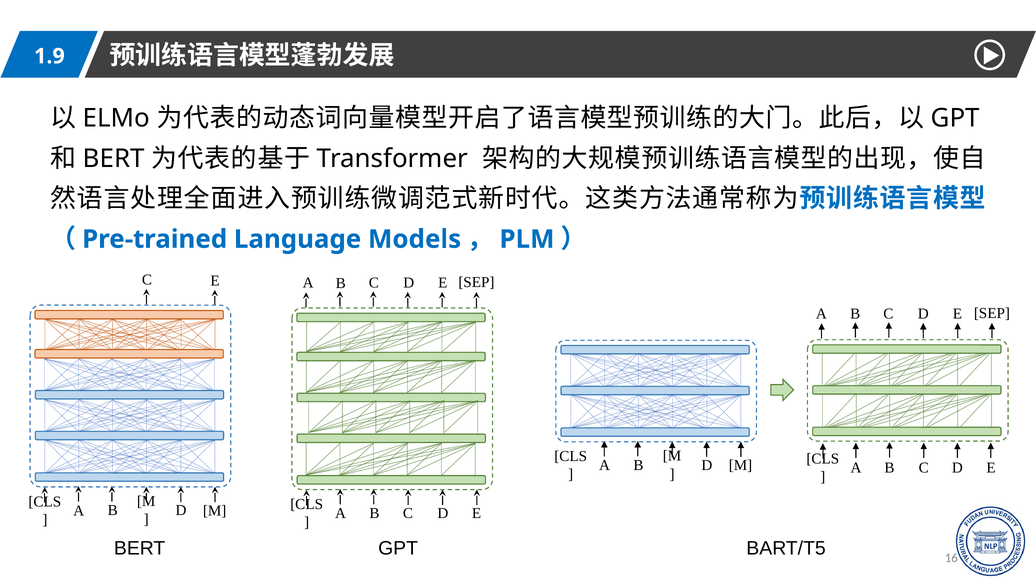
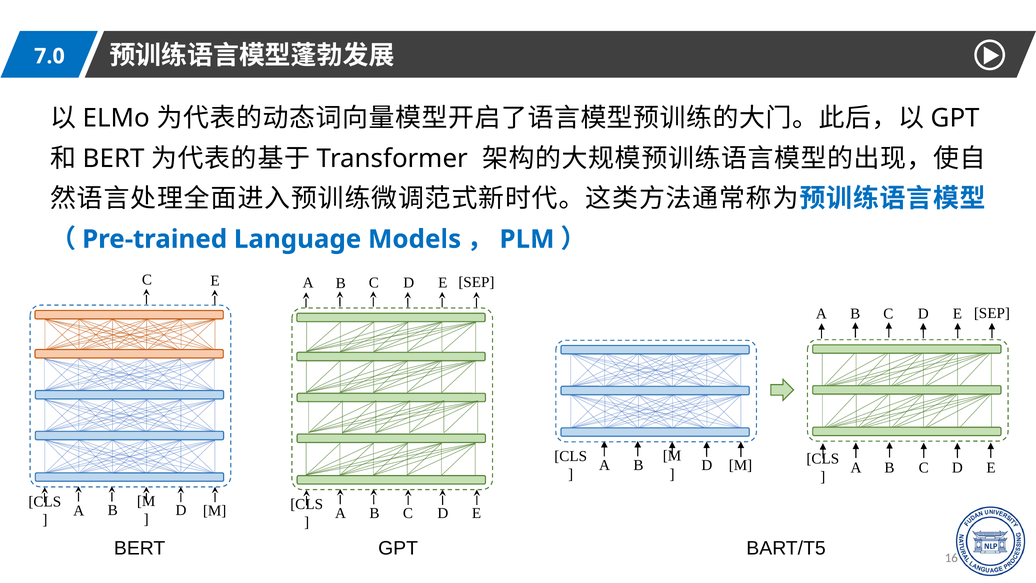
1.9: 1.9 -> 7.0 (49, 56)
